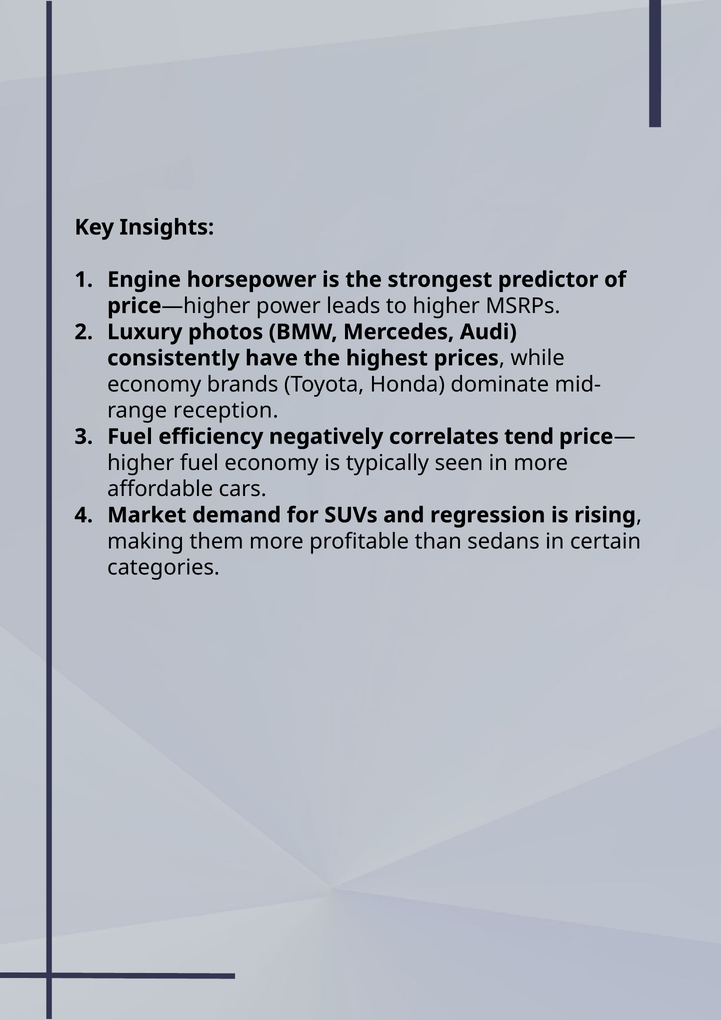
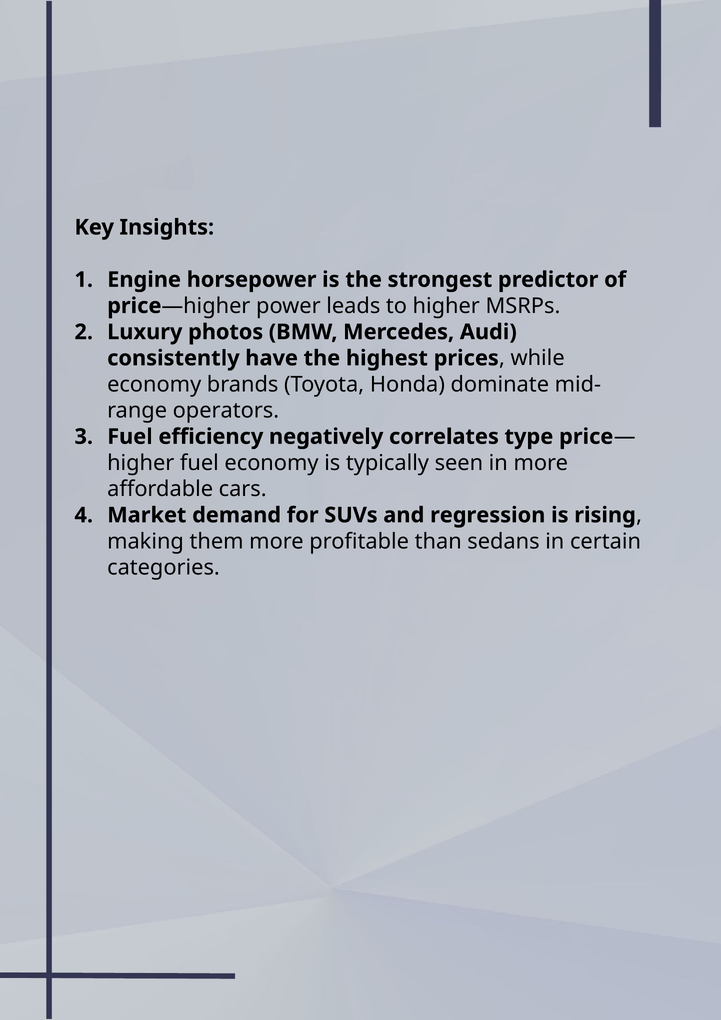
reception: reception -> operators (226, 411)
tend: tend -> type (529, 437)
